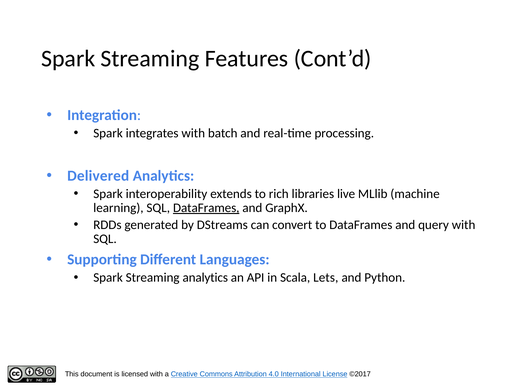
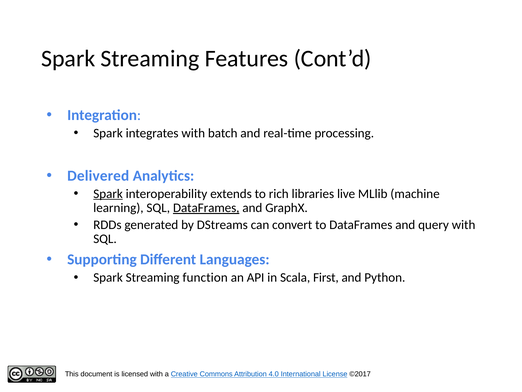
Spark underline: none -> present (108, 194)
Streaming analytics: analytics -> function (205, 277)
Lets: Lets -> First (326, 277)
